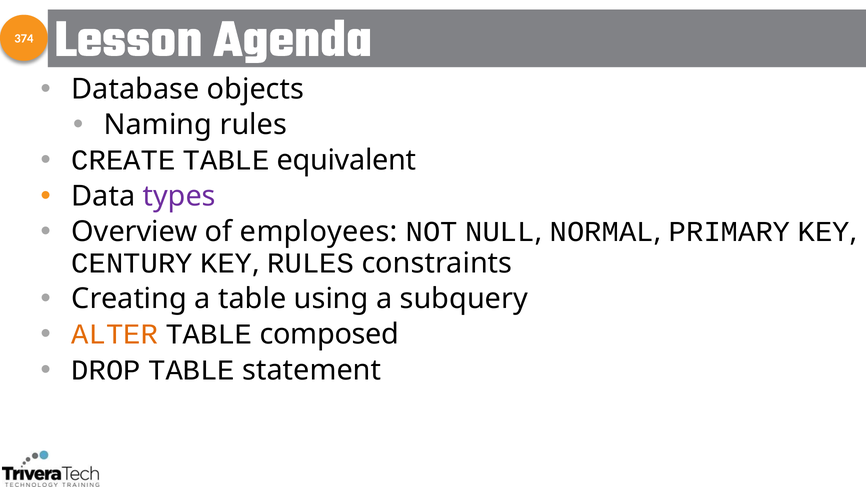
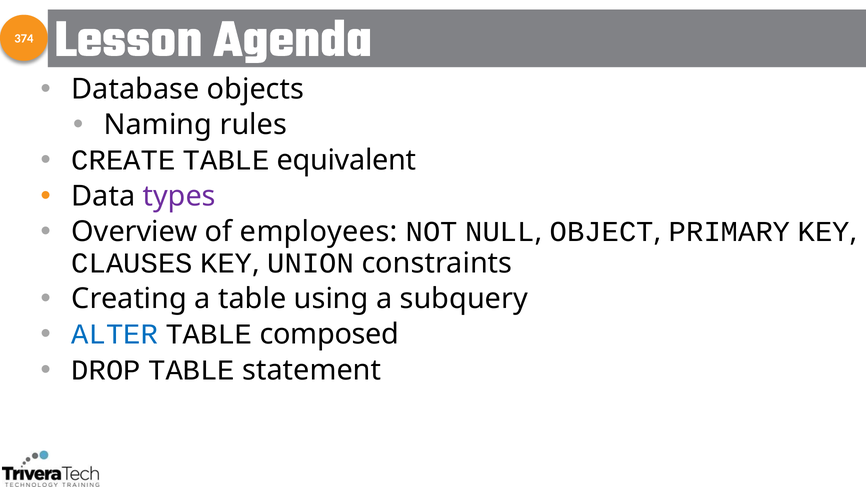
NORMAL: NORMAL -> OBJECT (602, 232)
CENTURY: CENTURY -> CLAUSES (132, 263)
RULES: RULES -> UNION (311, 263)
ALTER colour: orange -> blue (115, 334)
